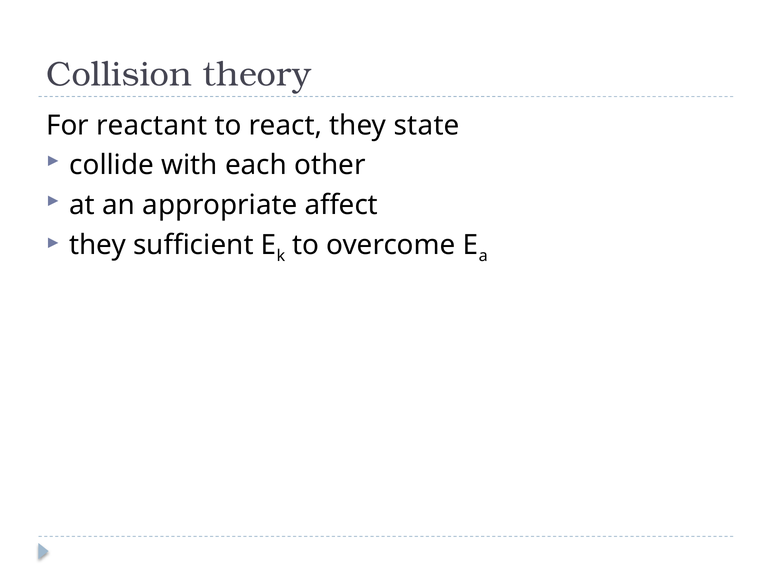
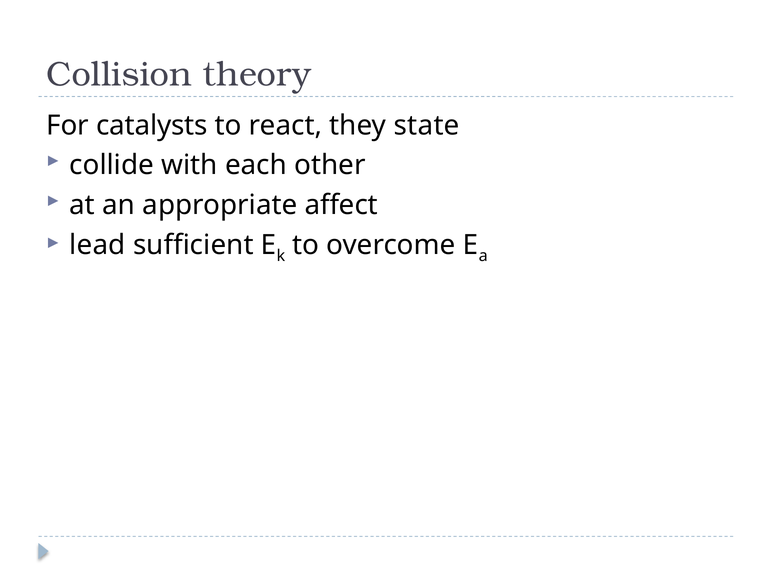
reactant: reactant -> catalysts (152, 125)
they: they -> lead (97, 245)
